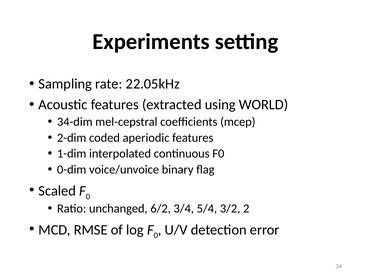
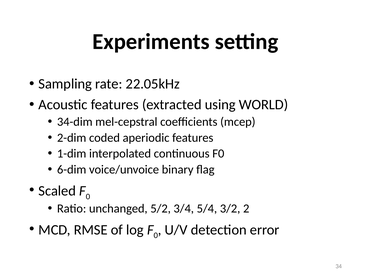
0-dim: 0-dim -> 6-dim (72, 169)
6/2: 6/2 -> 5/2 (161, 208)
